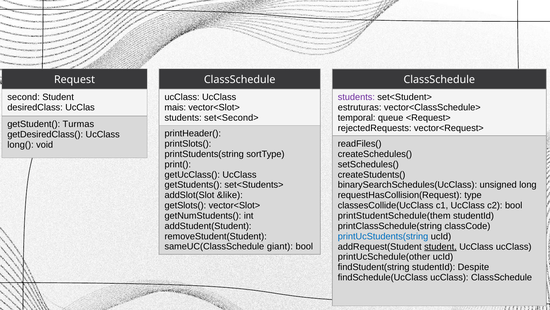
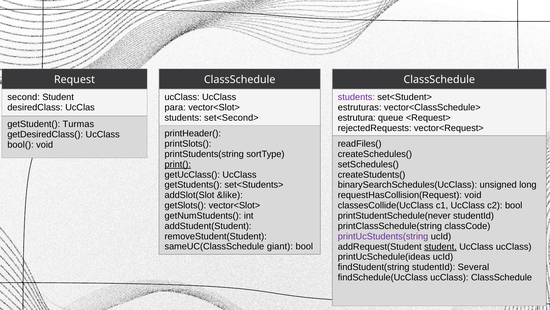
mais: mais -> para (175, 107)
temporal: temporal -> estrutura (357, 117)
long(: long( -> bool( (21, 144)
print( underline: none -> present (178, 164)
requestHasCollision(Request type: type -> void (473, 195)
printStudentSchedule(them: printStudentSchedule(them -> printStudentSchedule(never (394, 215)
printUcStudents(string colour: blue -> purple (383, 236)
printUcSchedule(other: printUcSchedule(other -> printUcSchedule(ideas (384, 256)
Despite: Despite -> Several (473, 267)
